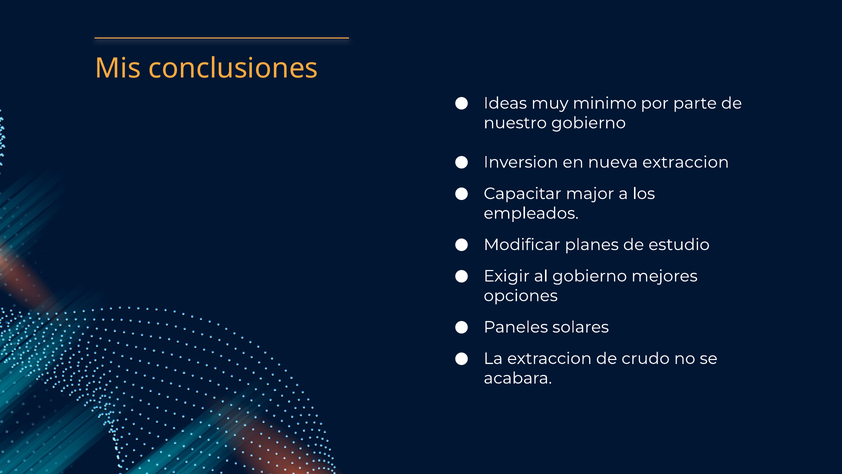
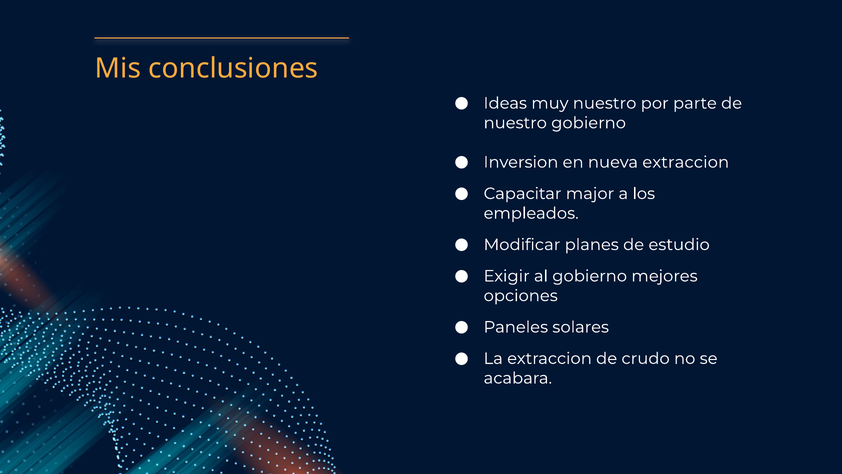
muy minimo: minimo -> nuestro (605, 103)
